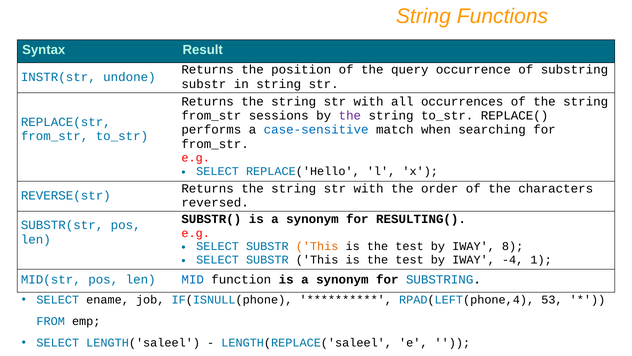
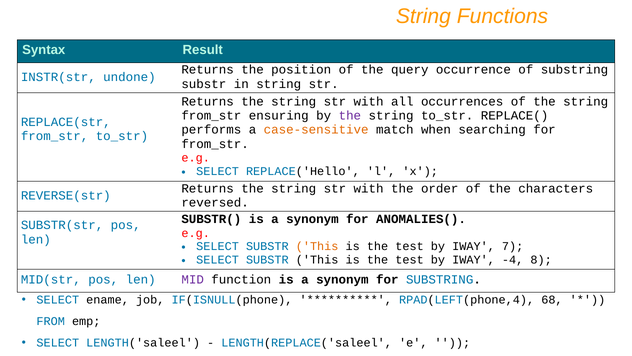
sessions: sessions -> ensuring (279, 116)
case-sensitive colour: blue -> orange (316, 130)
RESULTING(: RESULTING( -> ANOMALIES( (421, 219)
8: 8 -> 7 (513, 246)
1: 1 -> 8 (541, 260)
MID colour: blue -> purple (193, 279)
53: 53 -> 68 (552, 300)
